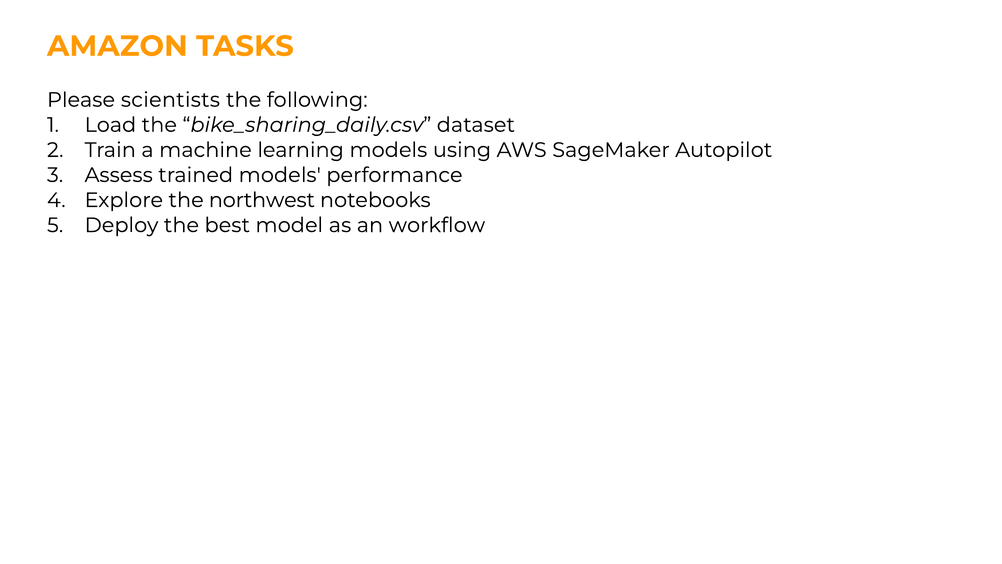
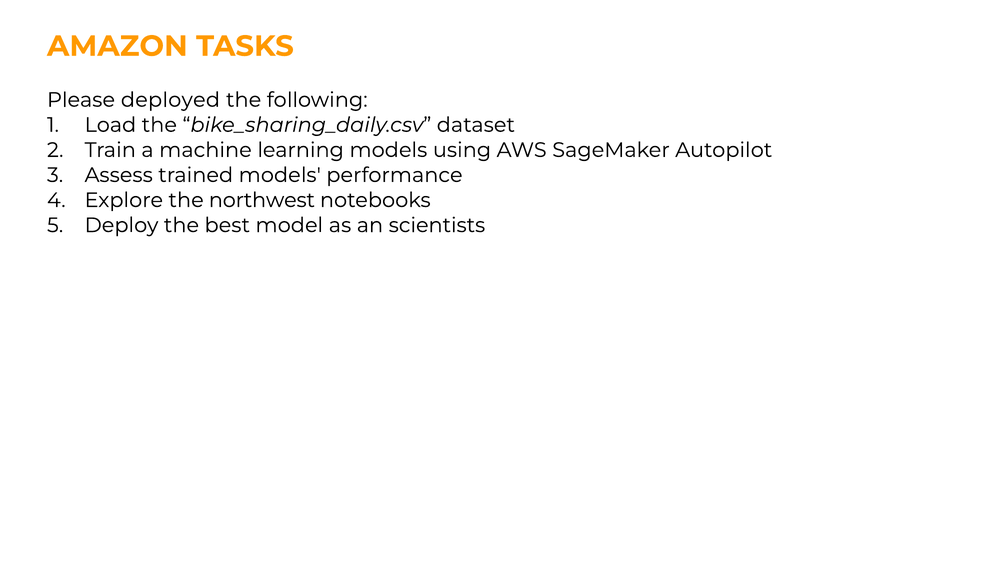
scientists: scientists -> deployed (170, 100)
workflow: workflow -> scientists (437, 225)
